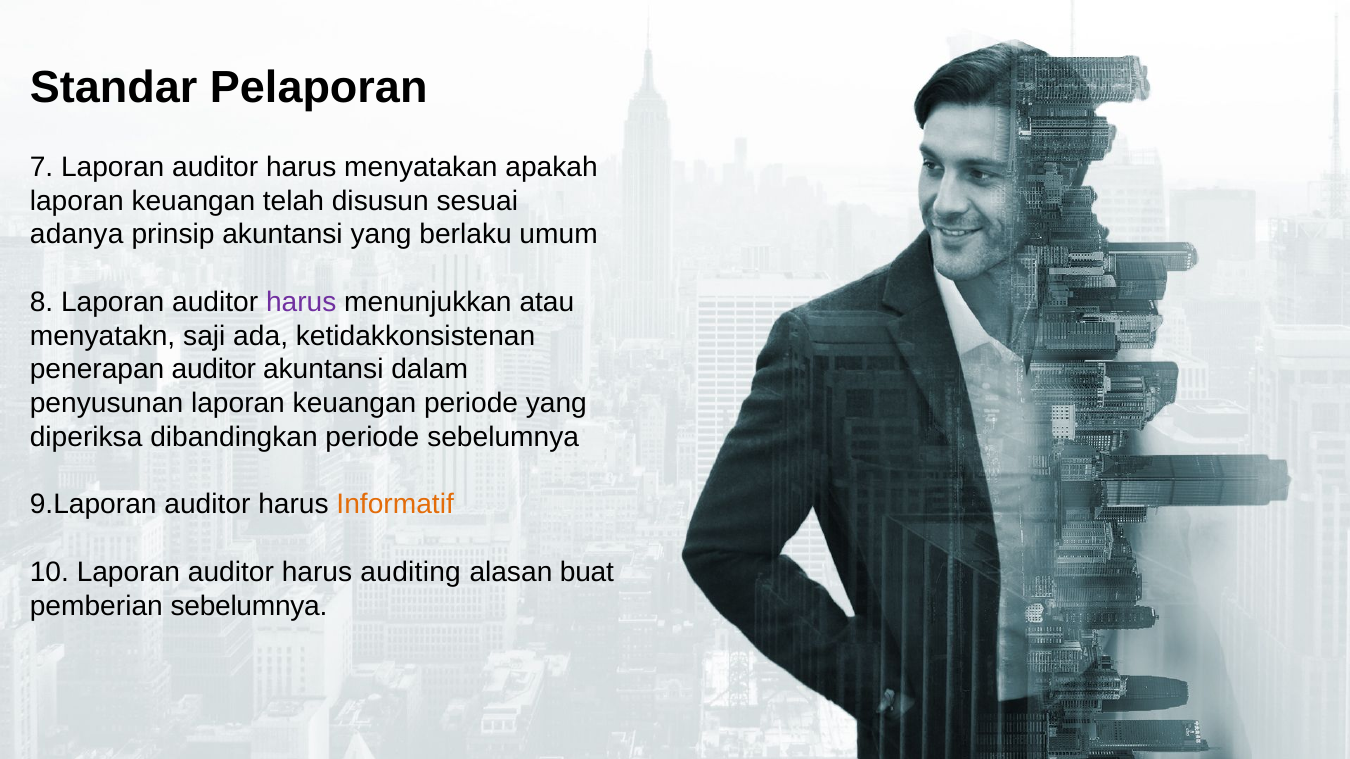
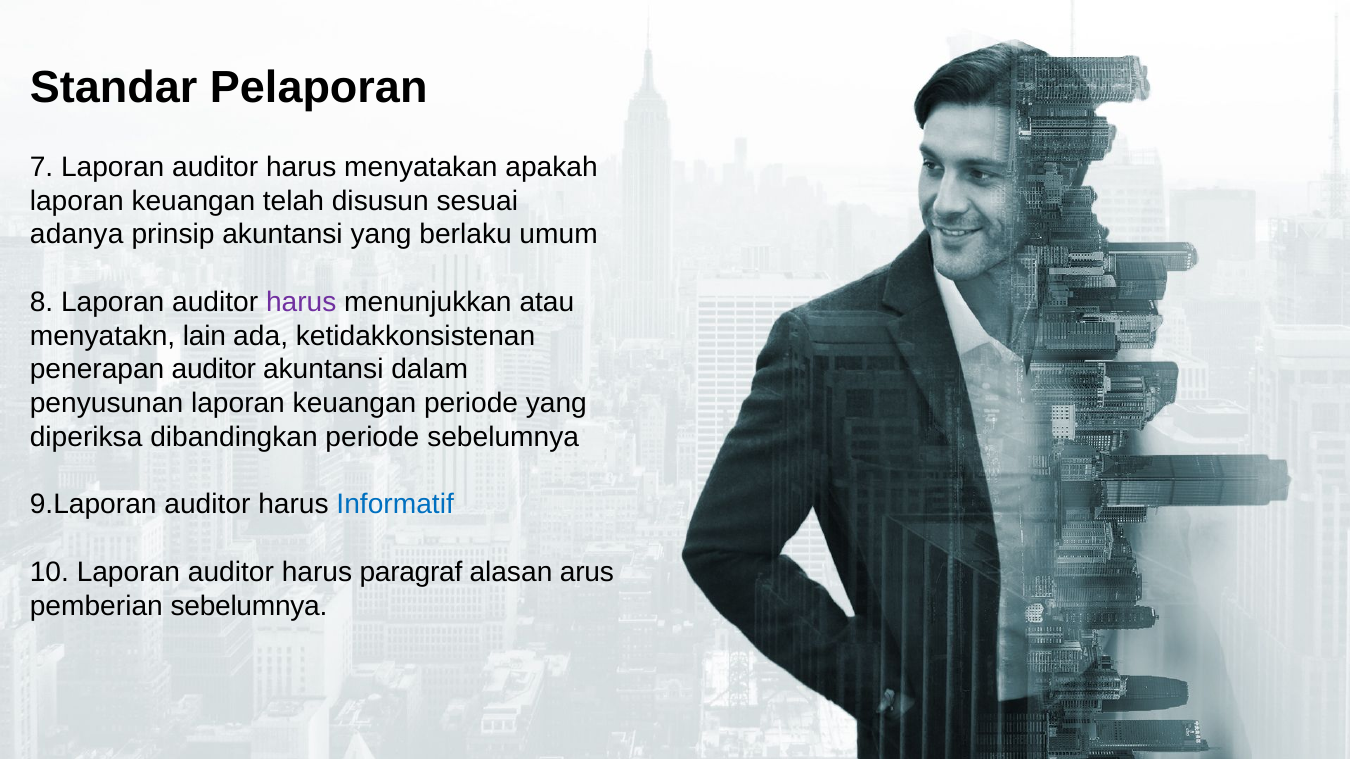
saji: saji -> lain (204, 336)
Informatif colour: orange -> blue (395, 505)
auditing: auditing -> paragraf (411, 572)
buat: buat -> arus (587, 572)
